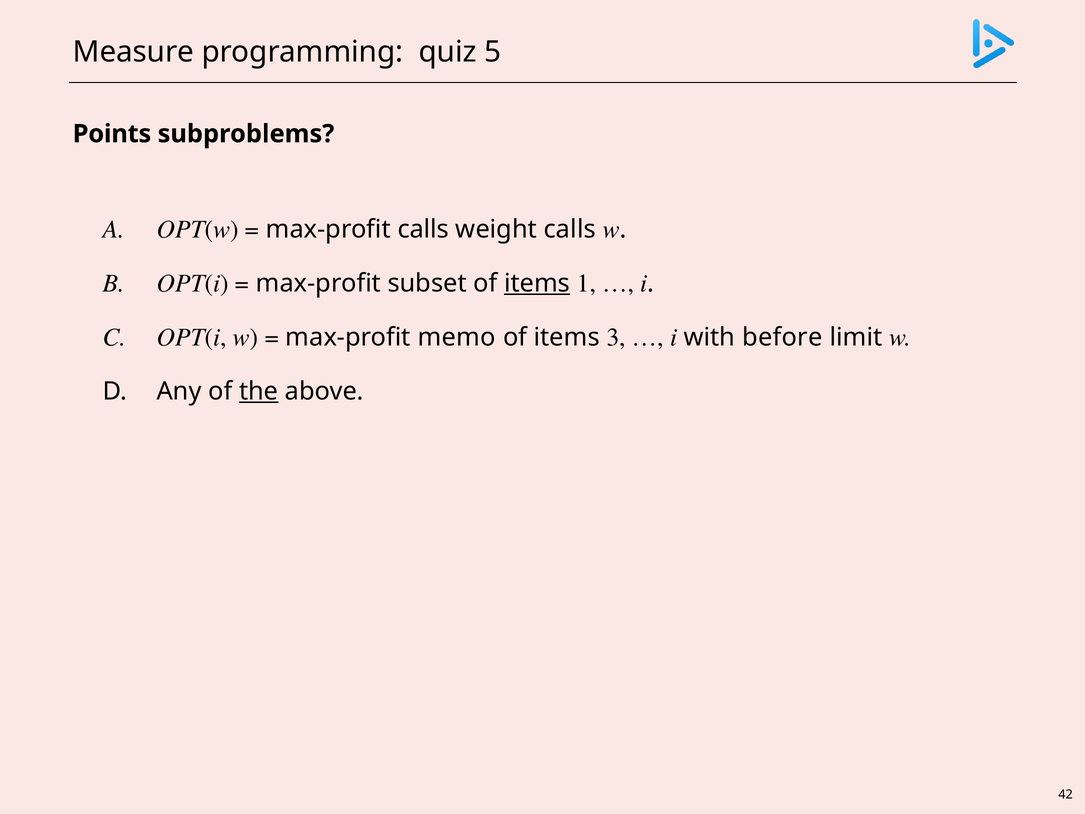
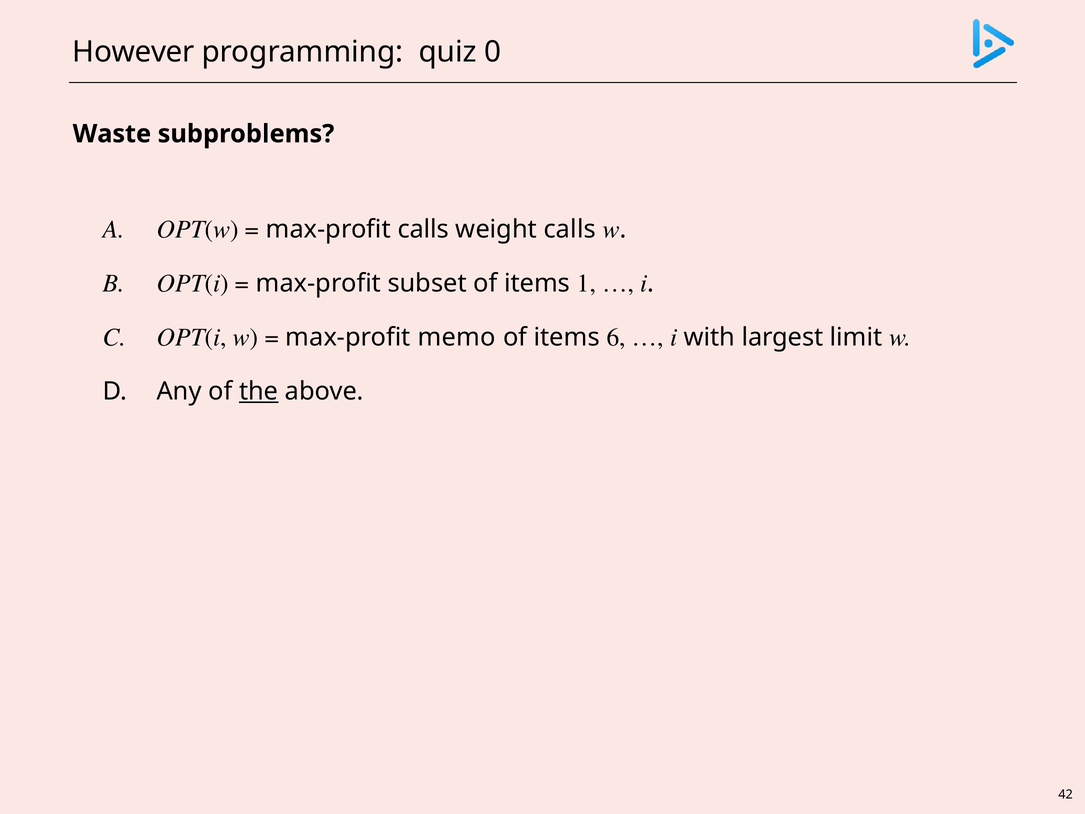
Measure: Measure -> However (133, 52)
5: 5 -> 0 (493, 52)
Points: Points -> Waste (112, 134)
items underline: present -> none (537, 283)
3: 3 -> 6 (616, 337)
before: before -> largest (782, 337)
